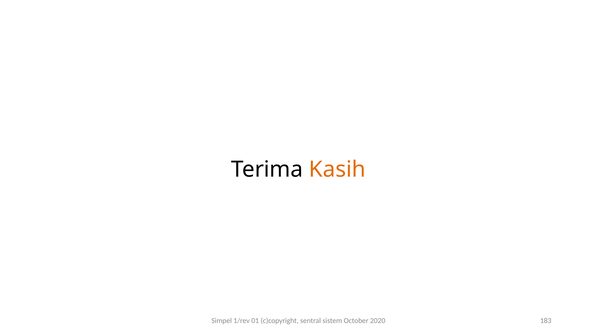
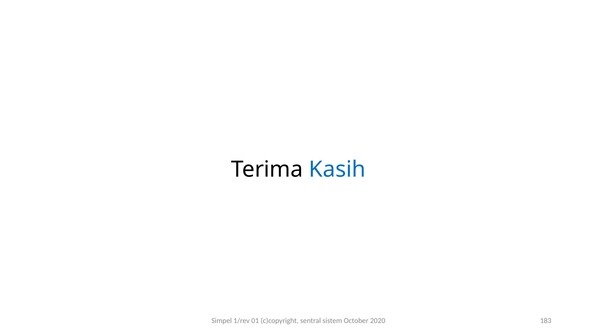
Kasih colour: orange -> blue (337, 169)
